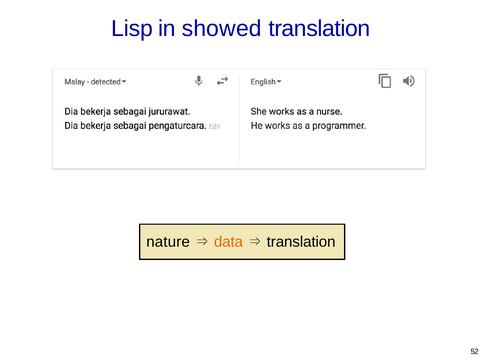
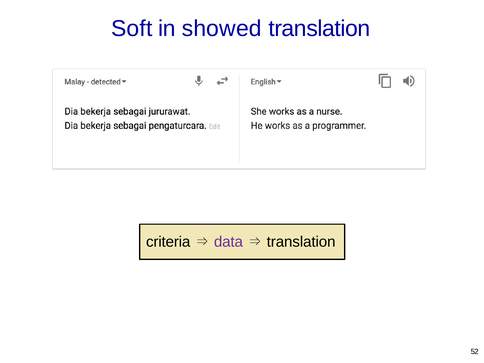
Lisp: Lisp -> Soft (132, 28)
nature: nature -> criteria (168, 242)
data colour: orange -> purple (228, 242)
